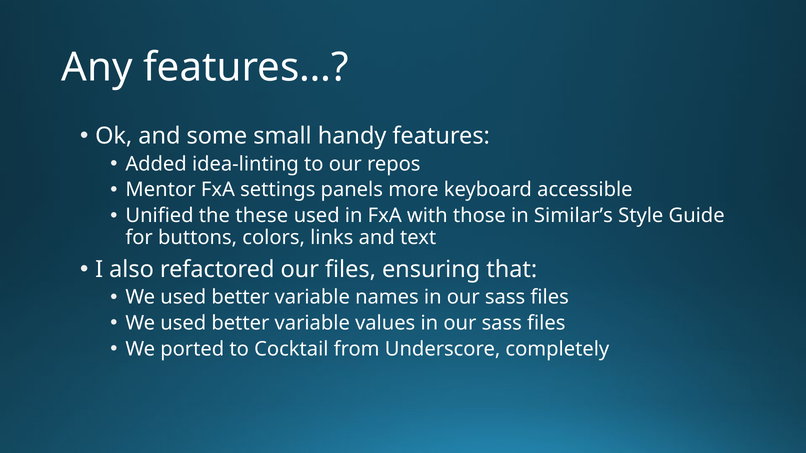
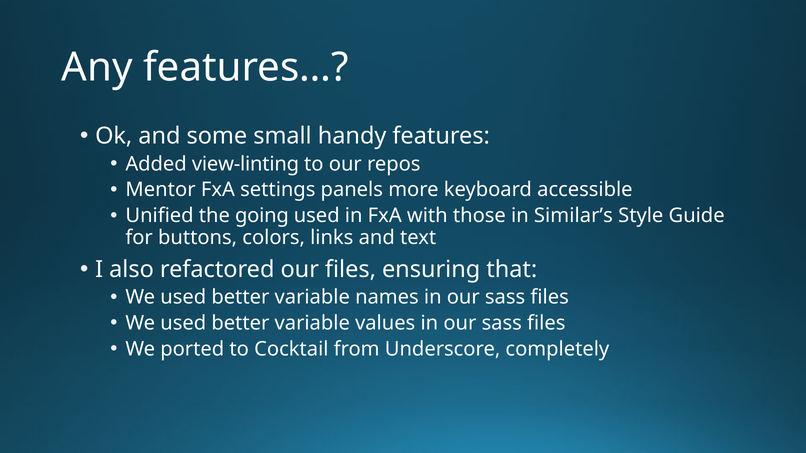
idea-linting: idea-linting -> view-linting (246, 164)
these: these -> going (262, 216)
